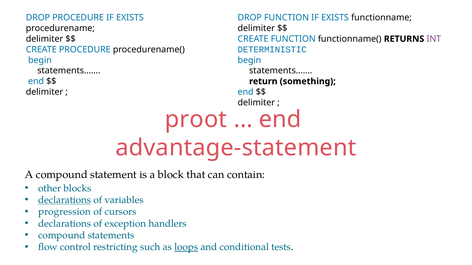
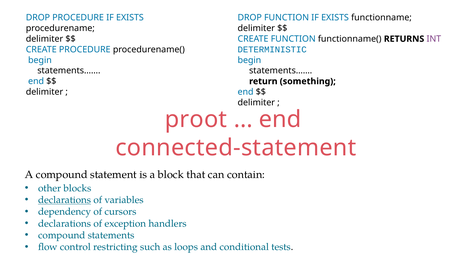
advantage-statement: advantage-statement -> connected-statement (236, 148)
progression: progression -> dependency (65, 212)
loops underline: present -> none (186, 248)
